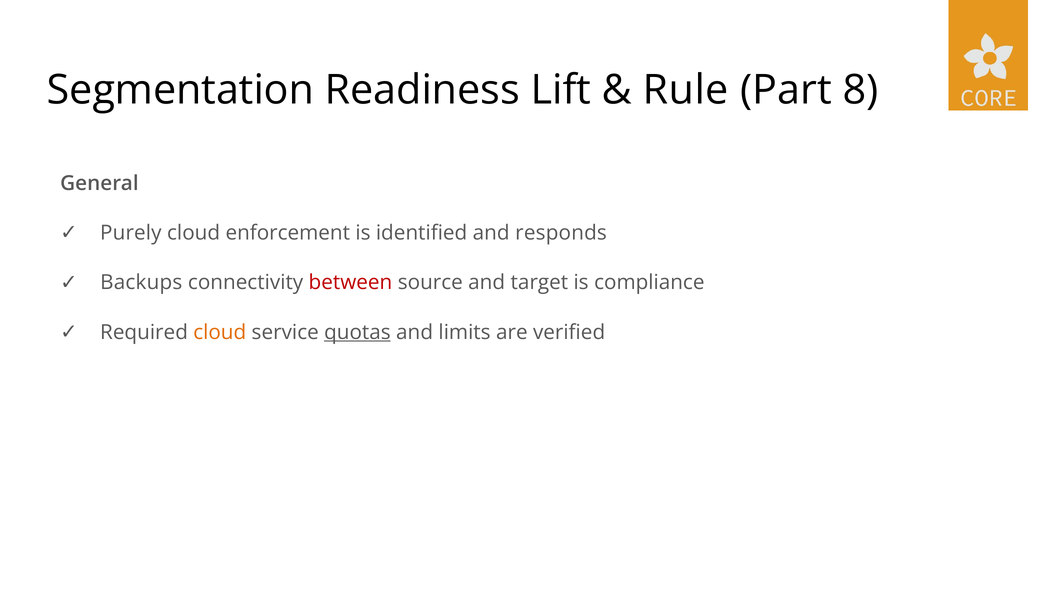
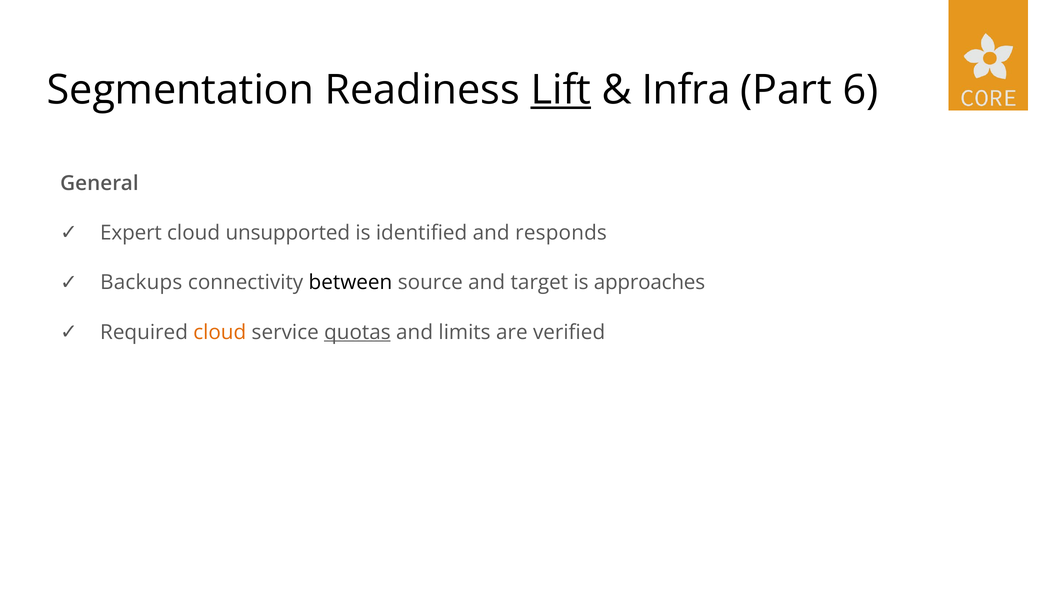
Lift underline: none -> present (561, 90)
Rule: Rule -> Infra (686, 90)
8: 8 -> 6 (860, 90)
Purely: Purely -> Expert (131, 233)
enforcement: enforcement -> unsupported (288, 233)
between colour: red -> black (350, 283)
compliance: compliance -> approaches (649, 283)
